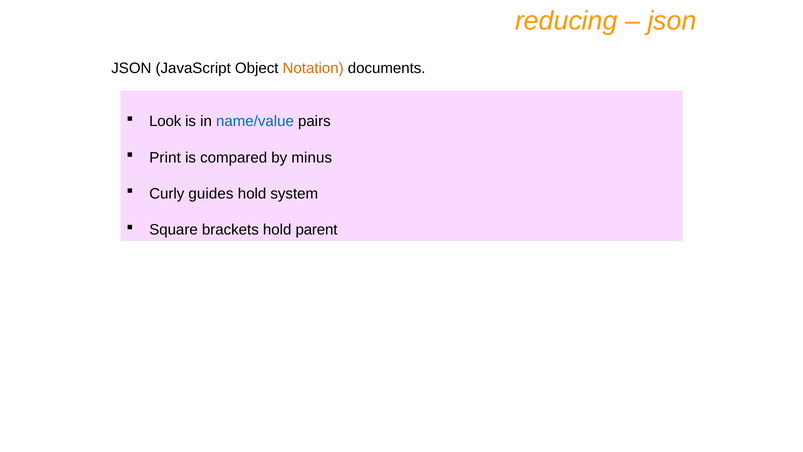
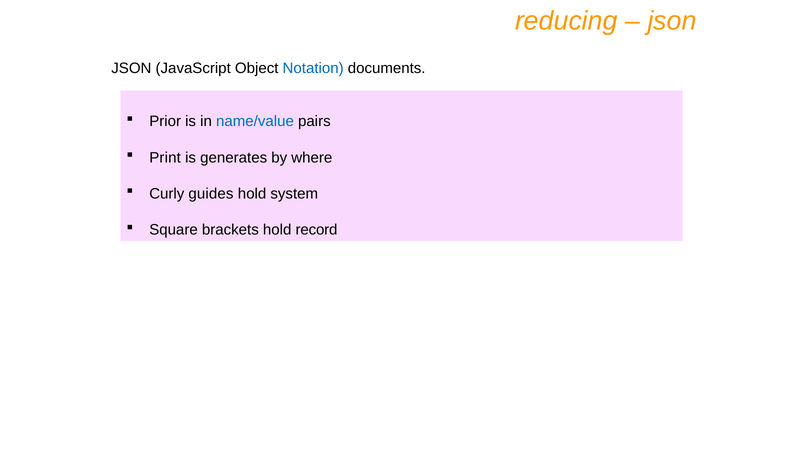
Notation colour: orange -> blue (313, 68)
Look: Look -> Prior (165, 121)
compared: compared -> generates (234, 158)
minus: minus -> where (312, 158)
parent: parent -> record (317, 230)
